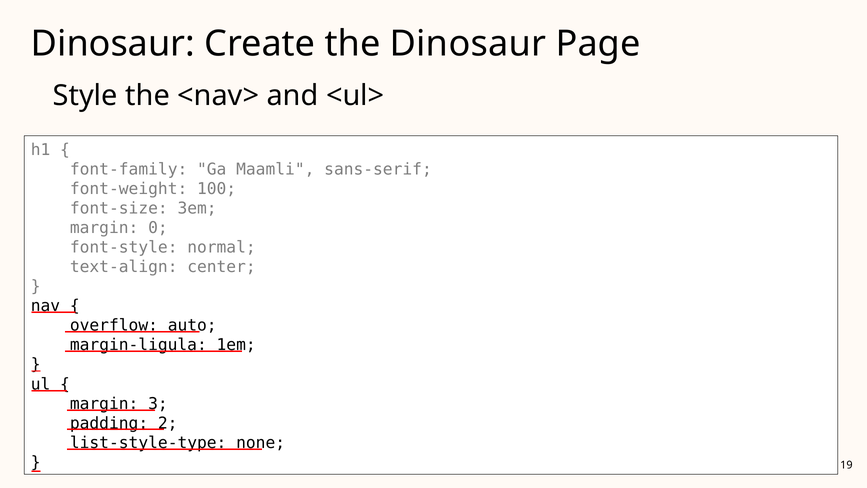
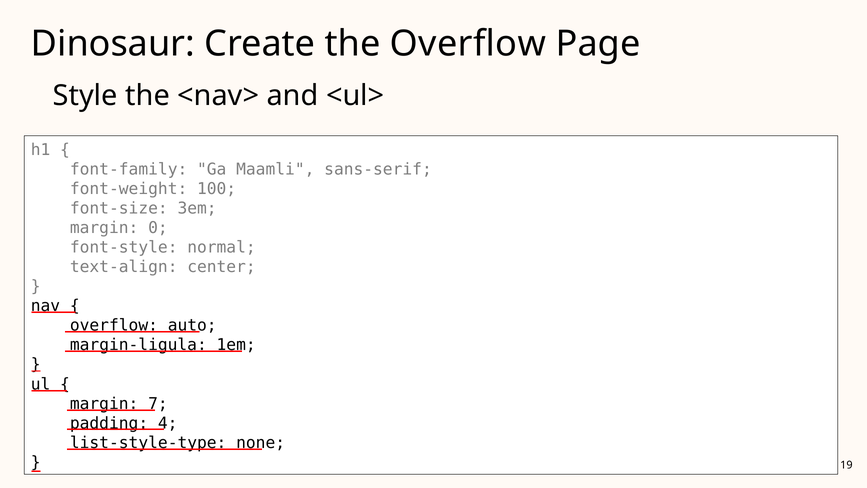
the Dinosaur: Dinosaur -> Overflow (468, 44)
3: 3 -> 7 (158, 403)
2: 2 -> 4 (168, 423)
